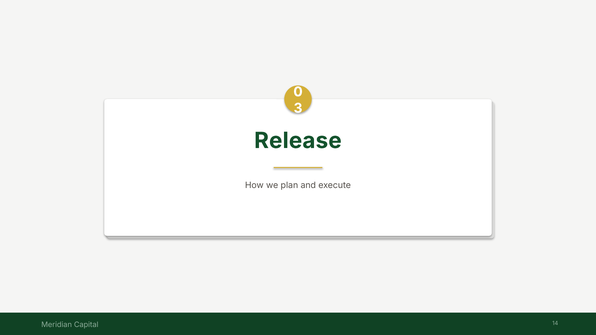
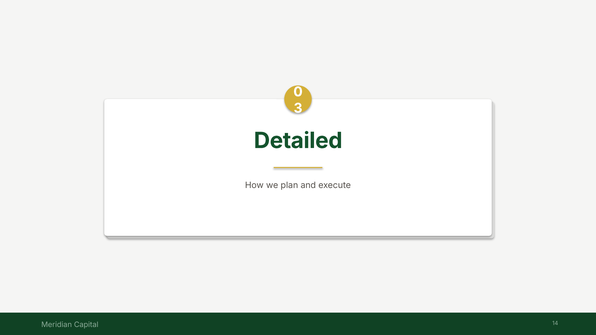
Release: Release -> Detailed (298, 141)
